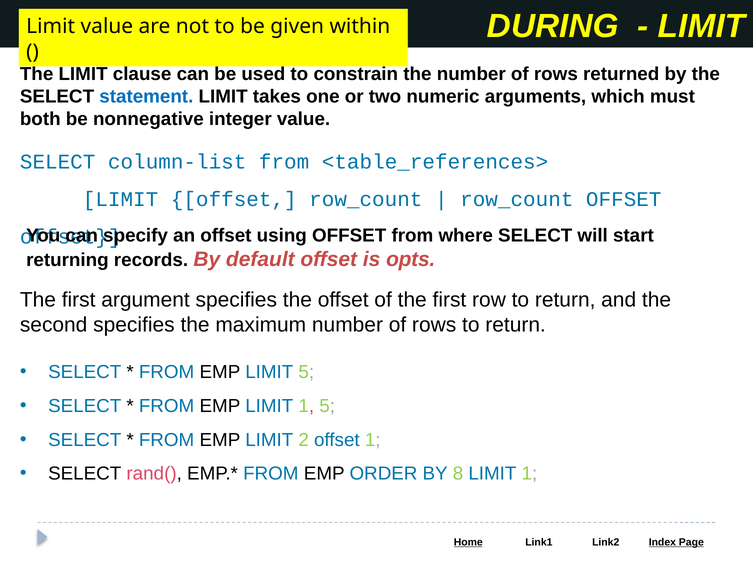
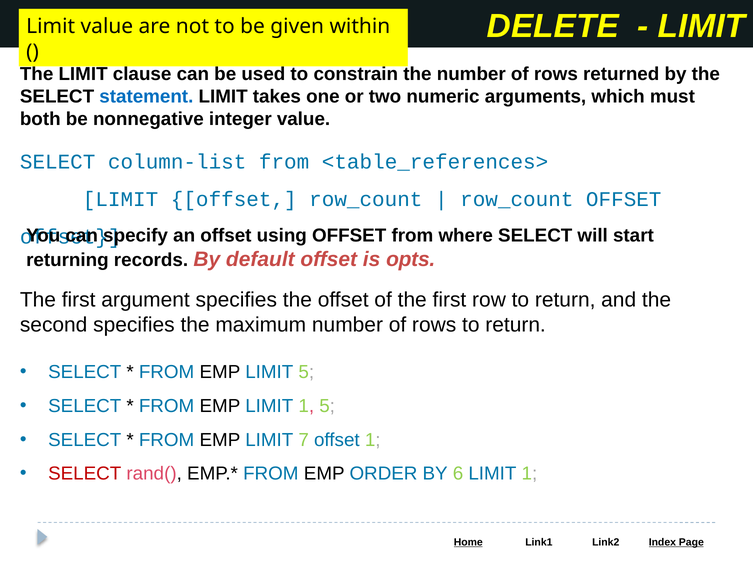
DURING: DURING -> DELETE (553, 26)
2: 2 -> 7 (304, 440)
SELECT colour: black -> red (85, 474)
8: 8 -> 6 (458, 474)
